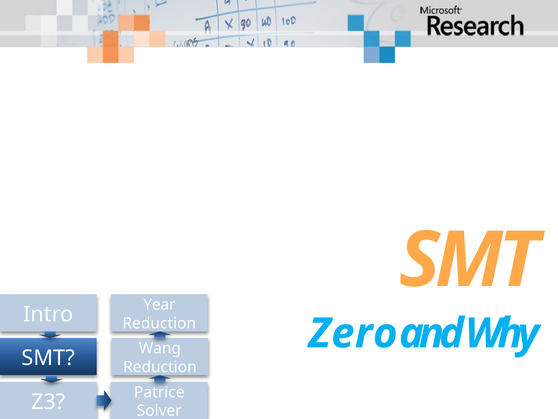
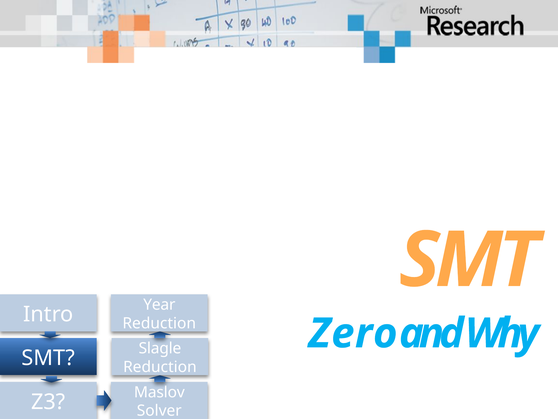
Wang: Wang -> Slagle (160, 348)
Patrice: Patrice -> Maslov (159, 392)
